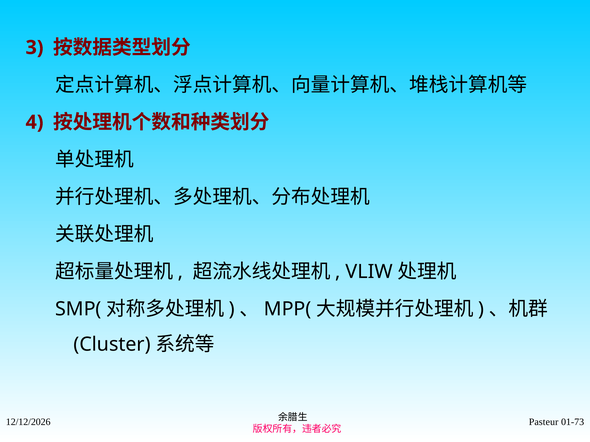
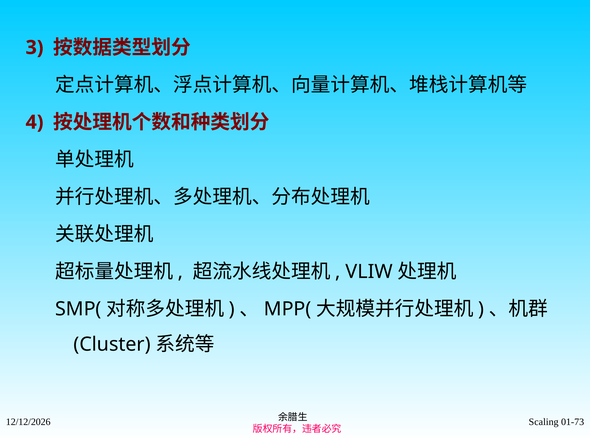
Pasteur: Pasteur -> Scaling (544, 423)
